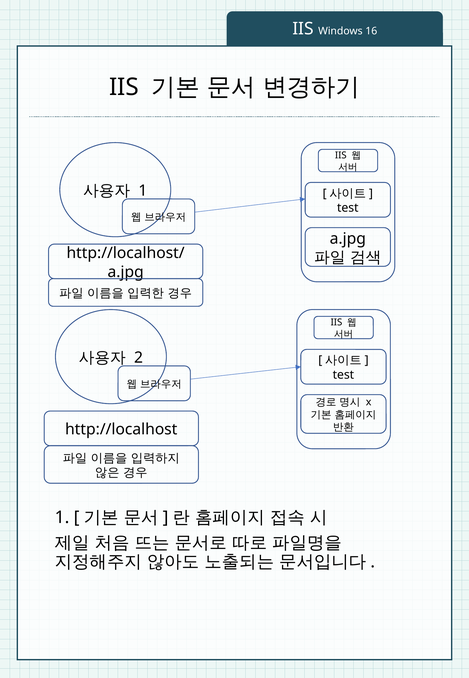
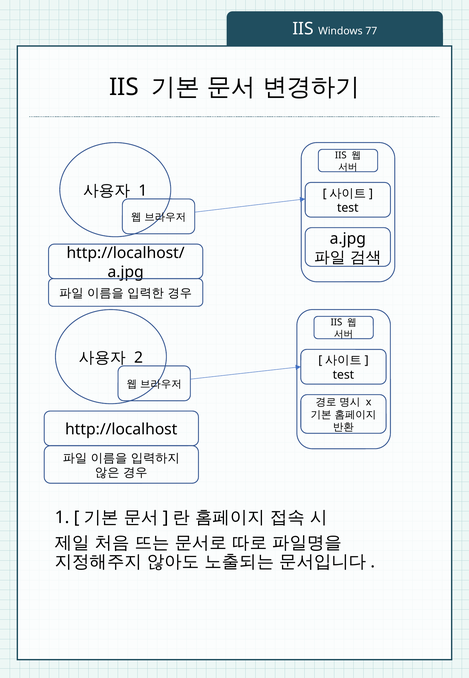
16: 16 -> 77 (371, 31)
